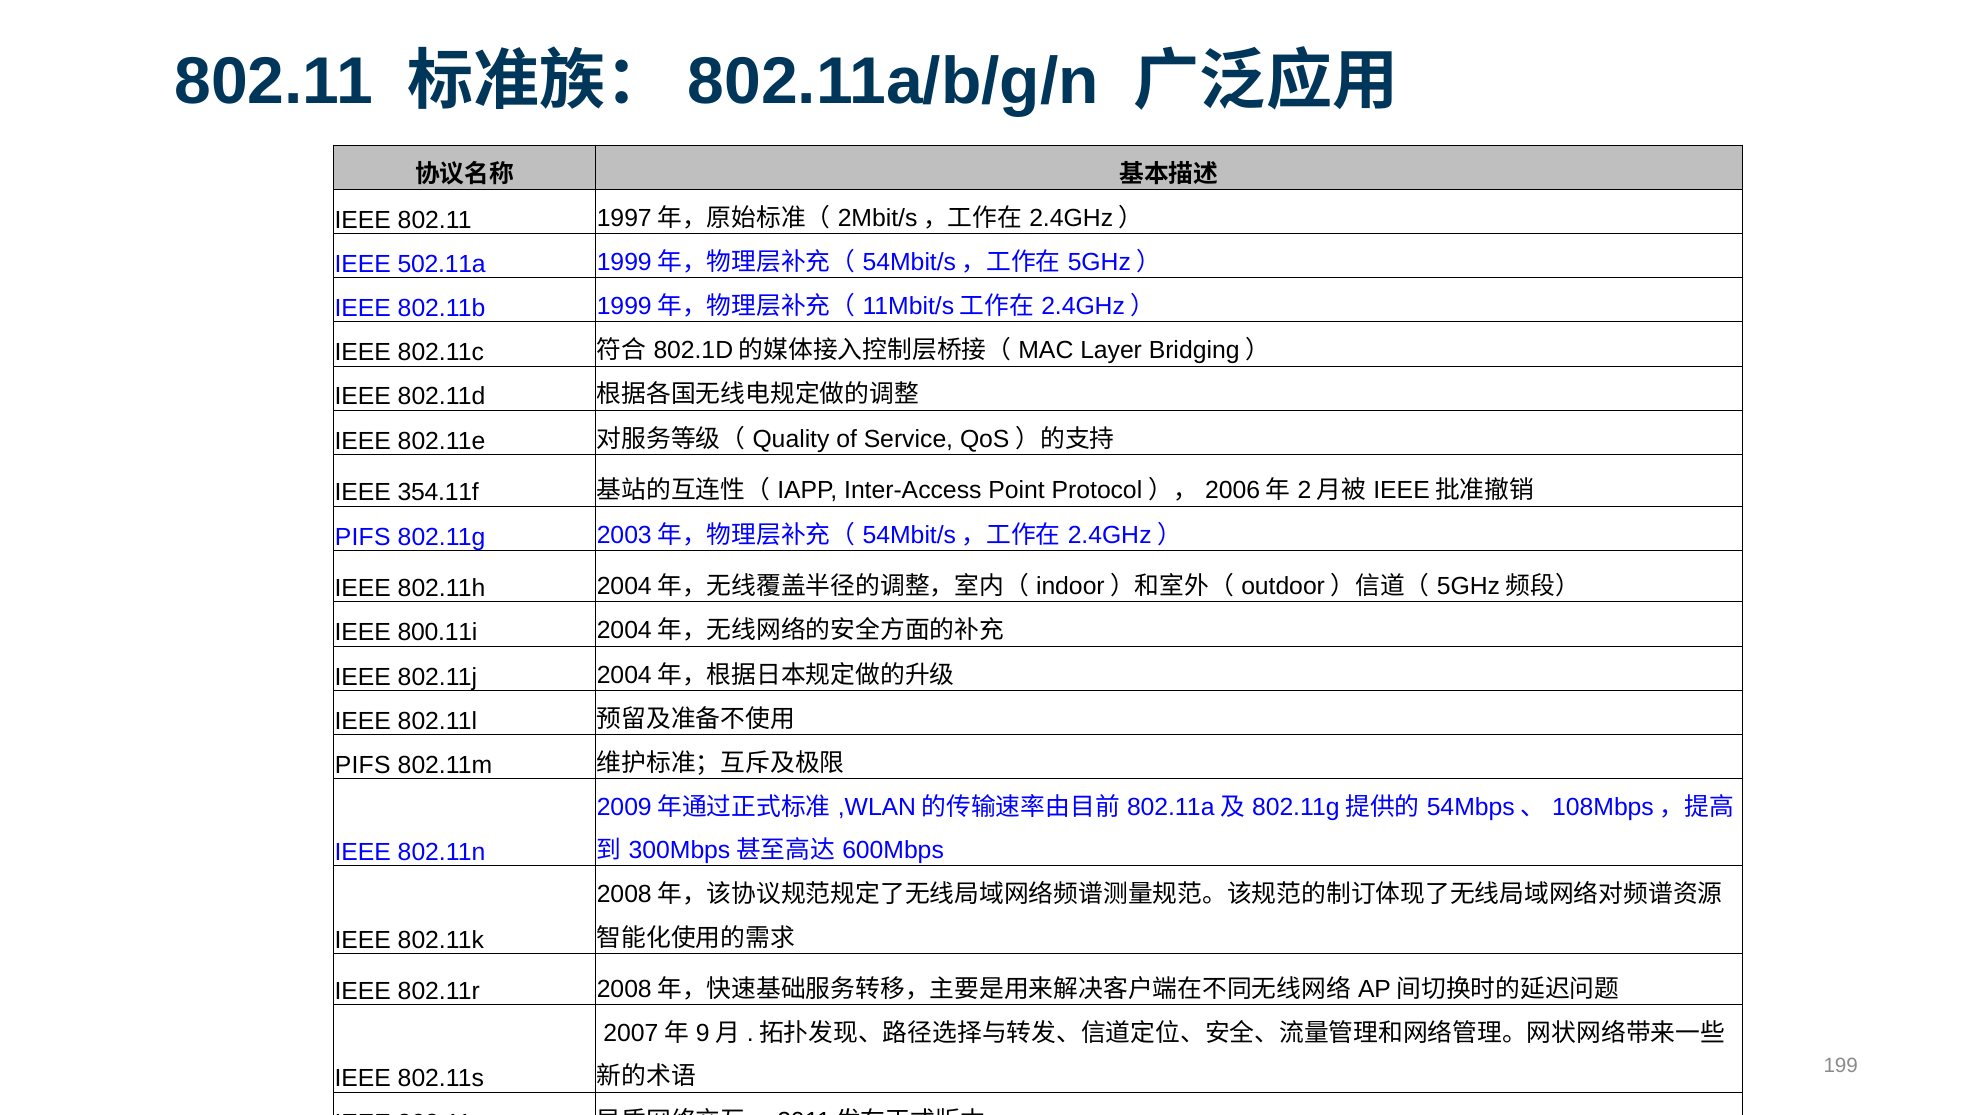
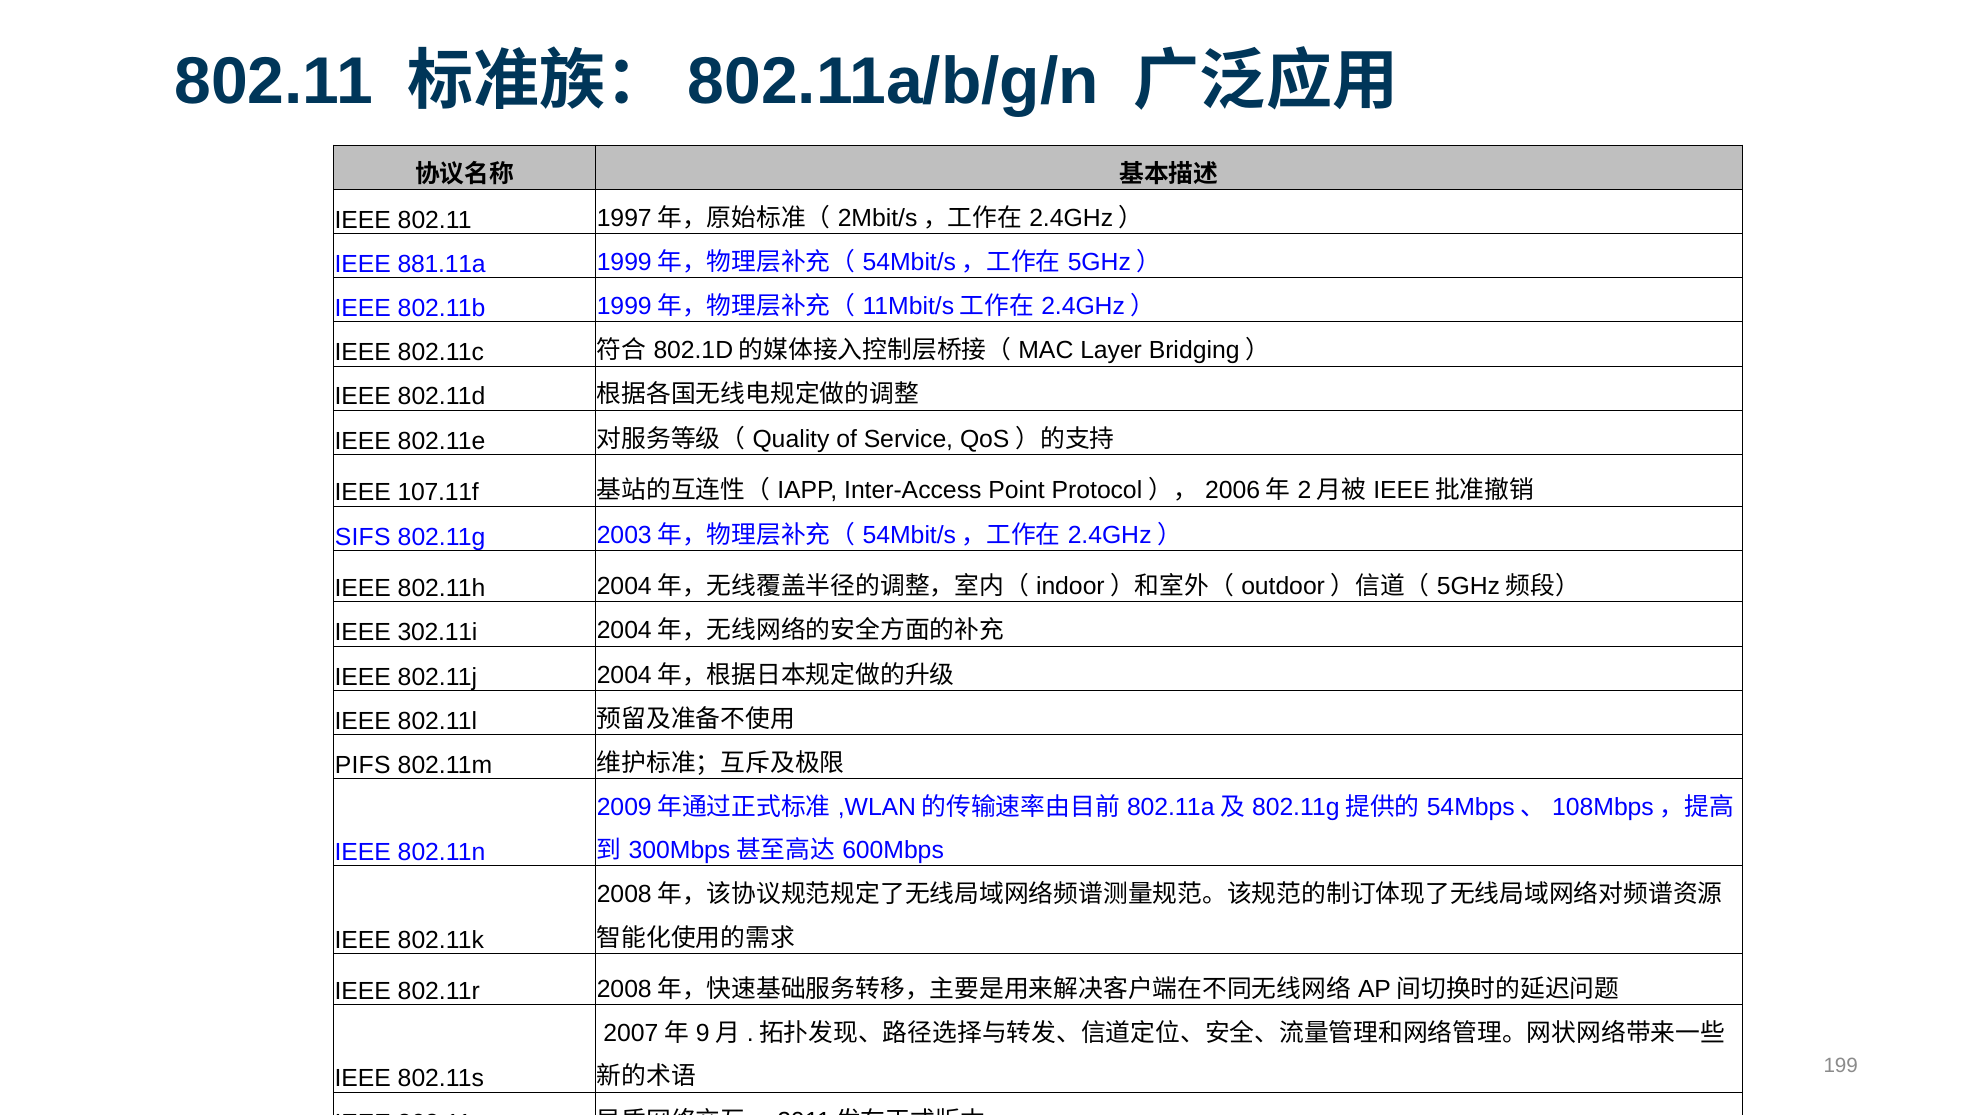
502.11a: 502.11a -> 881.11a (442, 264)
354.11f: 354.11f -> 107.11f (438, 493)
PIFS: PIFS -> SIFS (363, 537)
800.11i: 800.11i -> 302.11i (438, 633)
